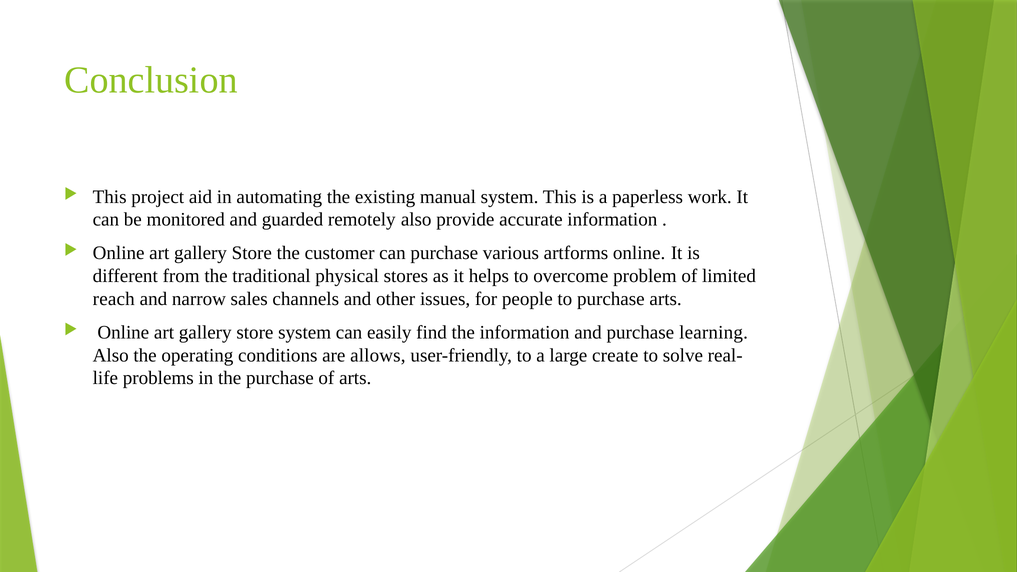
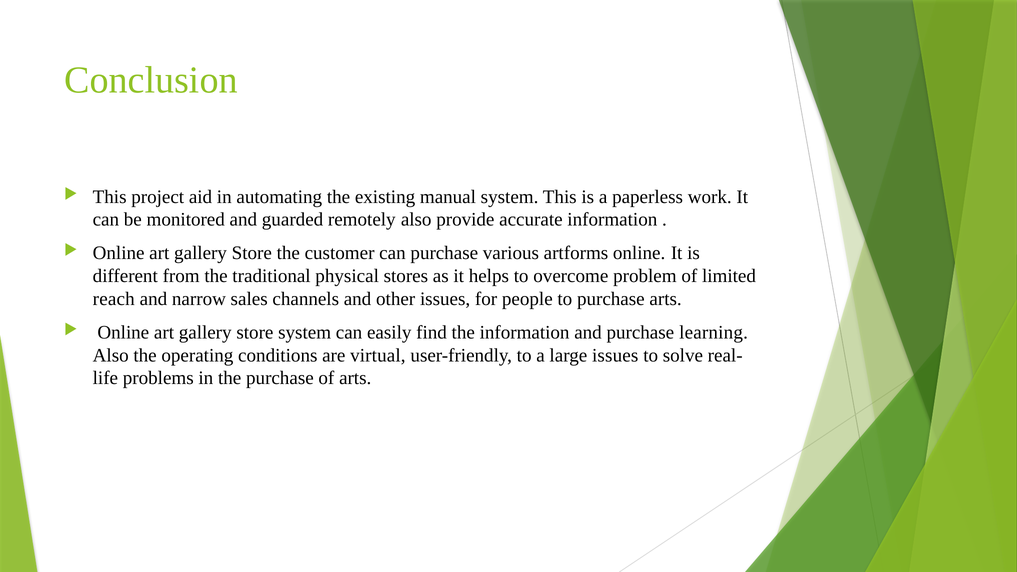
allows: allows -> virtual (378, 355)
large create: create -> issues (615, 355)
